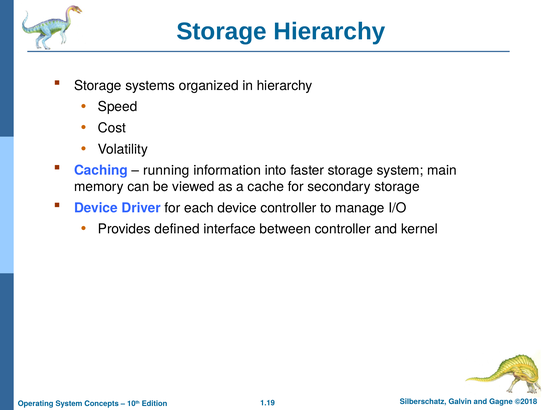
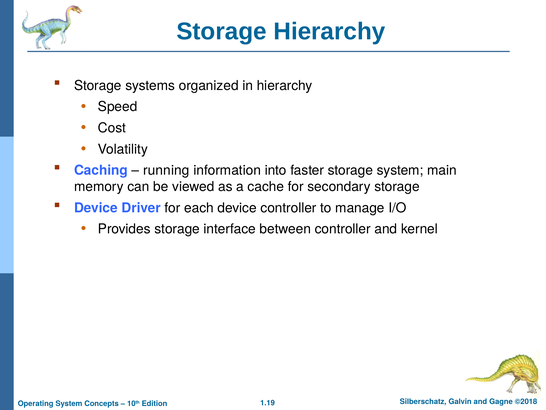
Provides defined: defined -> storage (177, 229)
